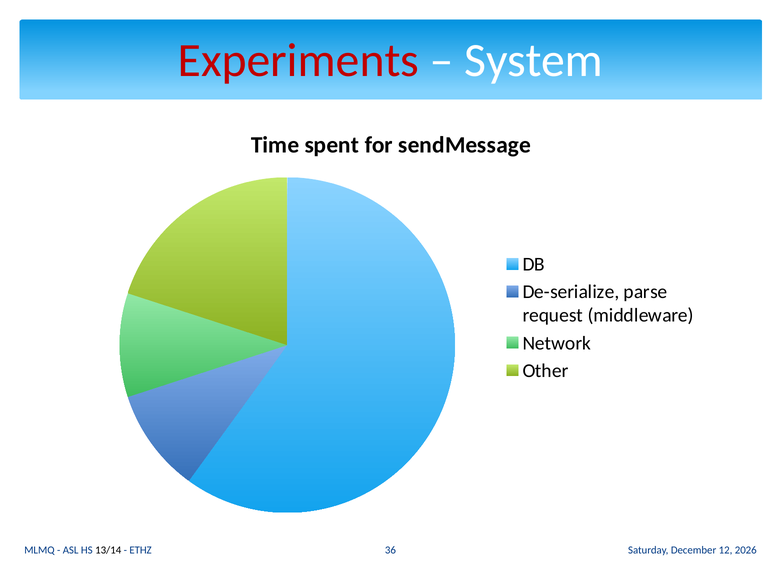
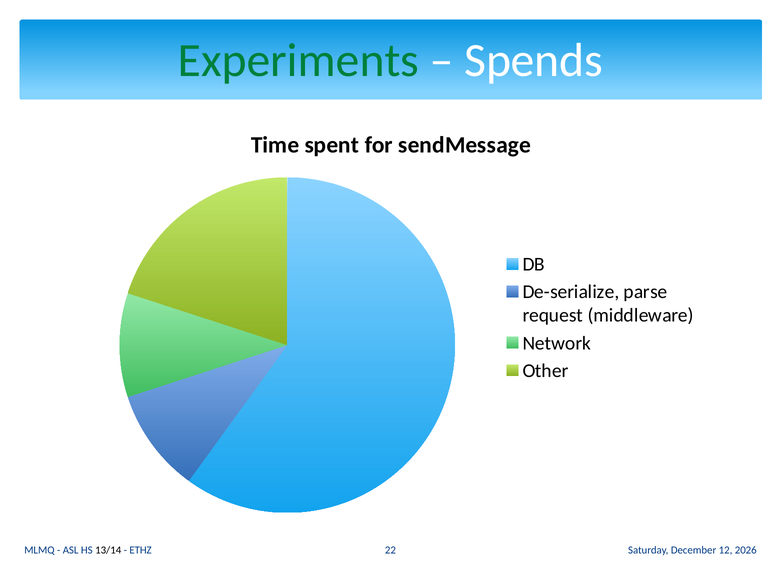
Experiments colour: red -> green (298, 60)
System: System -> Spends (534, 60)
36: 36 -> 22 (390, 550)
